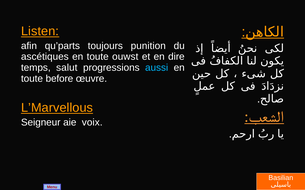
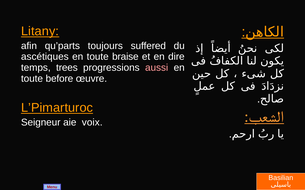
Listen: Listen -> Litany (40, 31)
punition: punition -> suffered (148, 46)
ouwst: ouwst -> braise (125, 57)
salut: salut -> trees (67, 68)
aussi colour: light blue -> pink (157, 68)
L’Marvellous: L’Marvellous -> L’Pimarturoc (57, 108)
